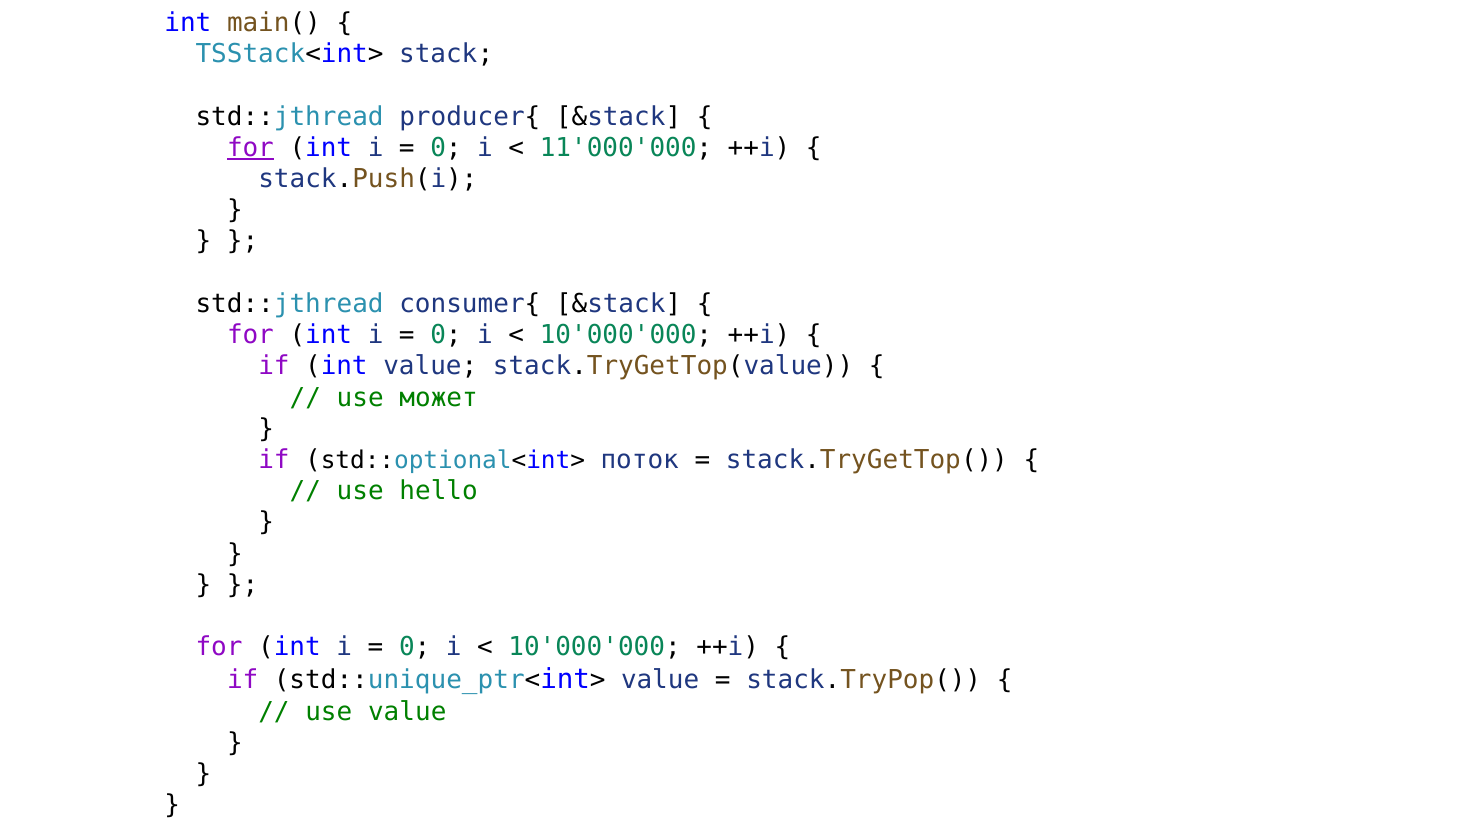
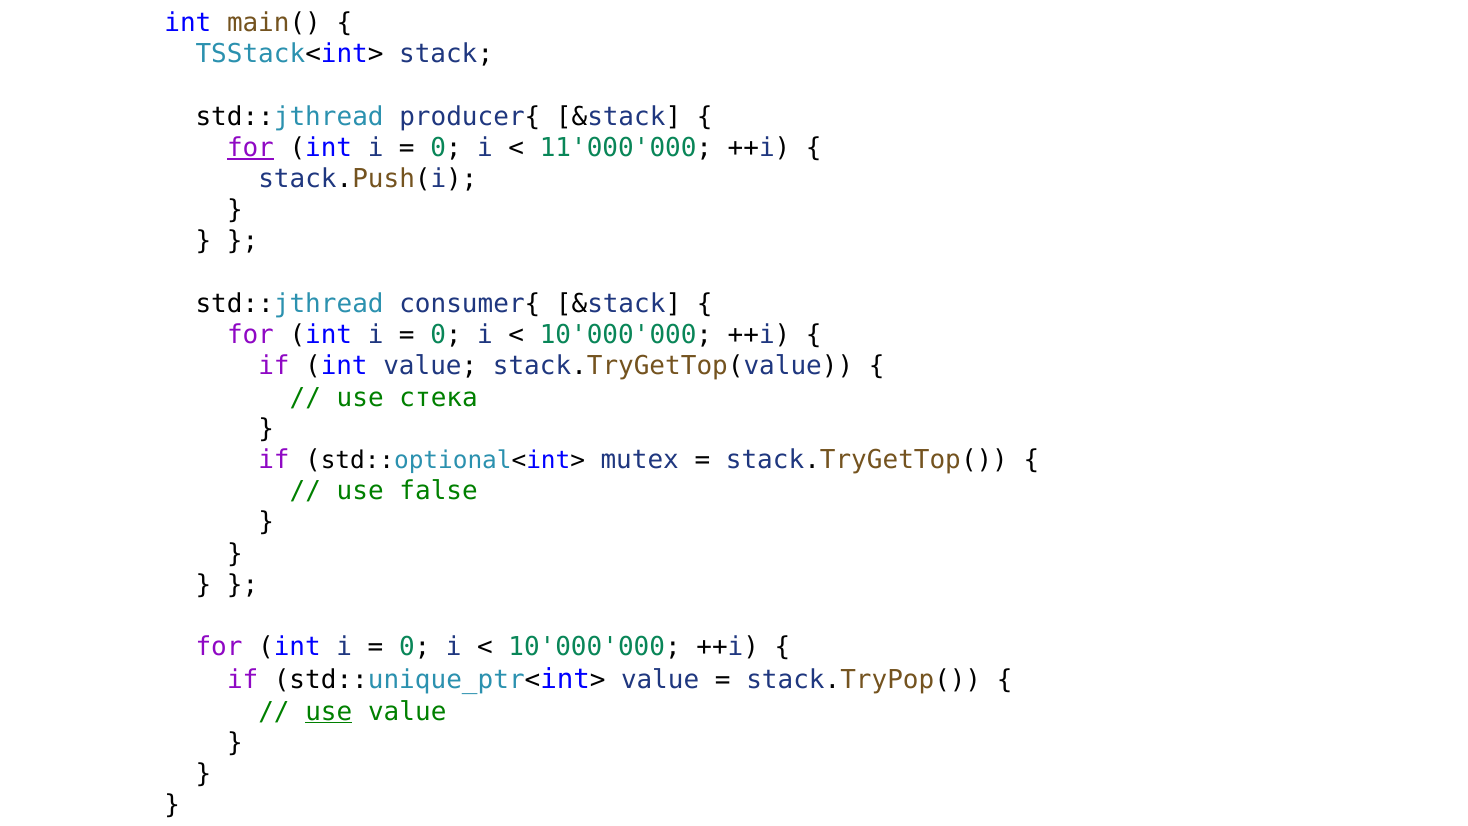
может: может -> стека (439, 397)
поток: поток -> mutex (640, 460)
hello: hello -> false (439, 491)
use underline: none -> present (329, 711)
